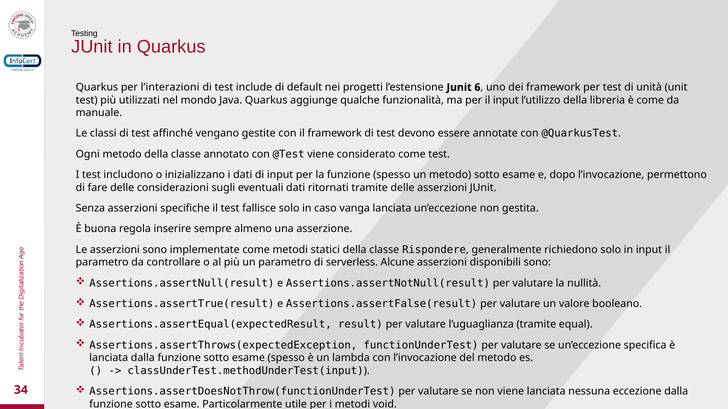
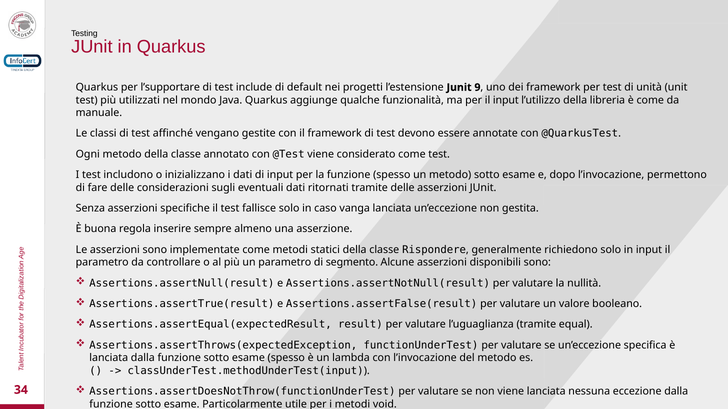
l’interazioni: l’interazioni -> l’supportare (170, 87)
6: 6 -> 9 (477, 87)
serverless: serverless -> segmento (352, 263)
